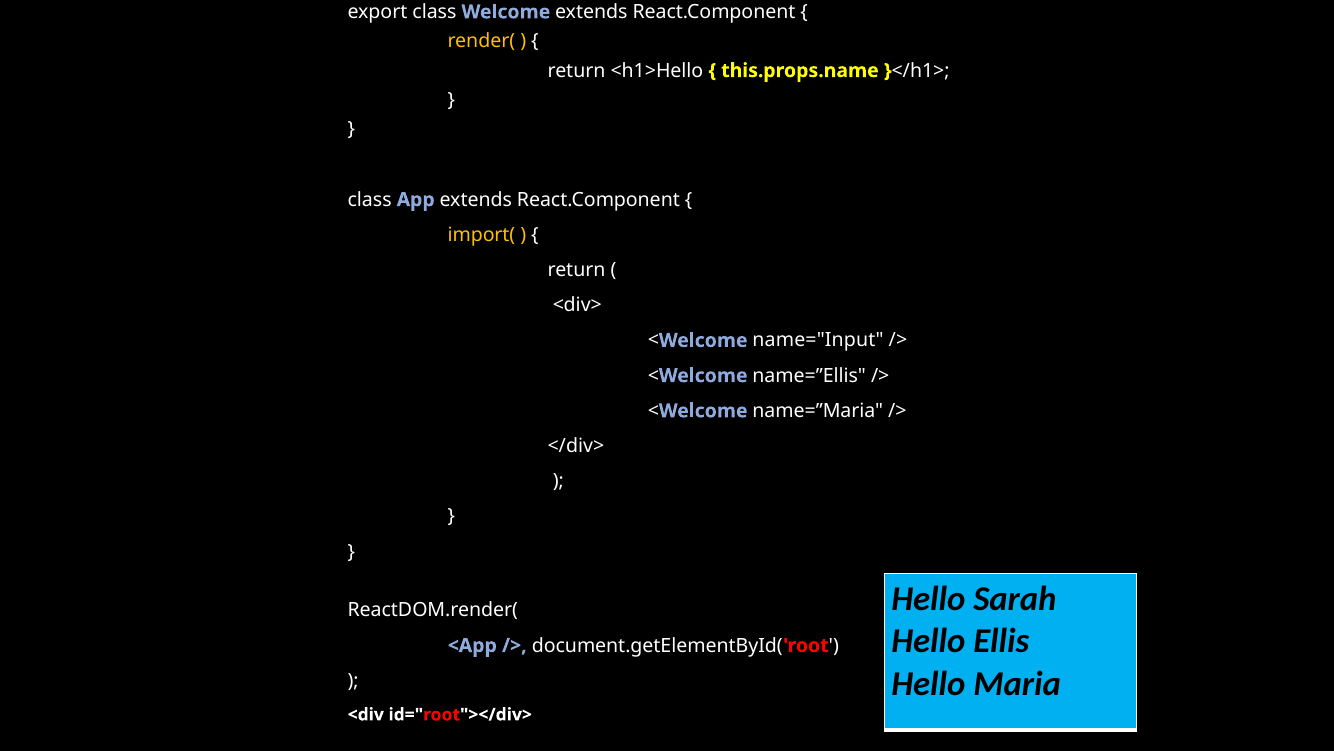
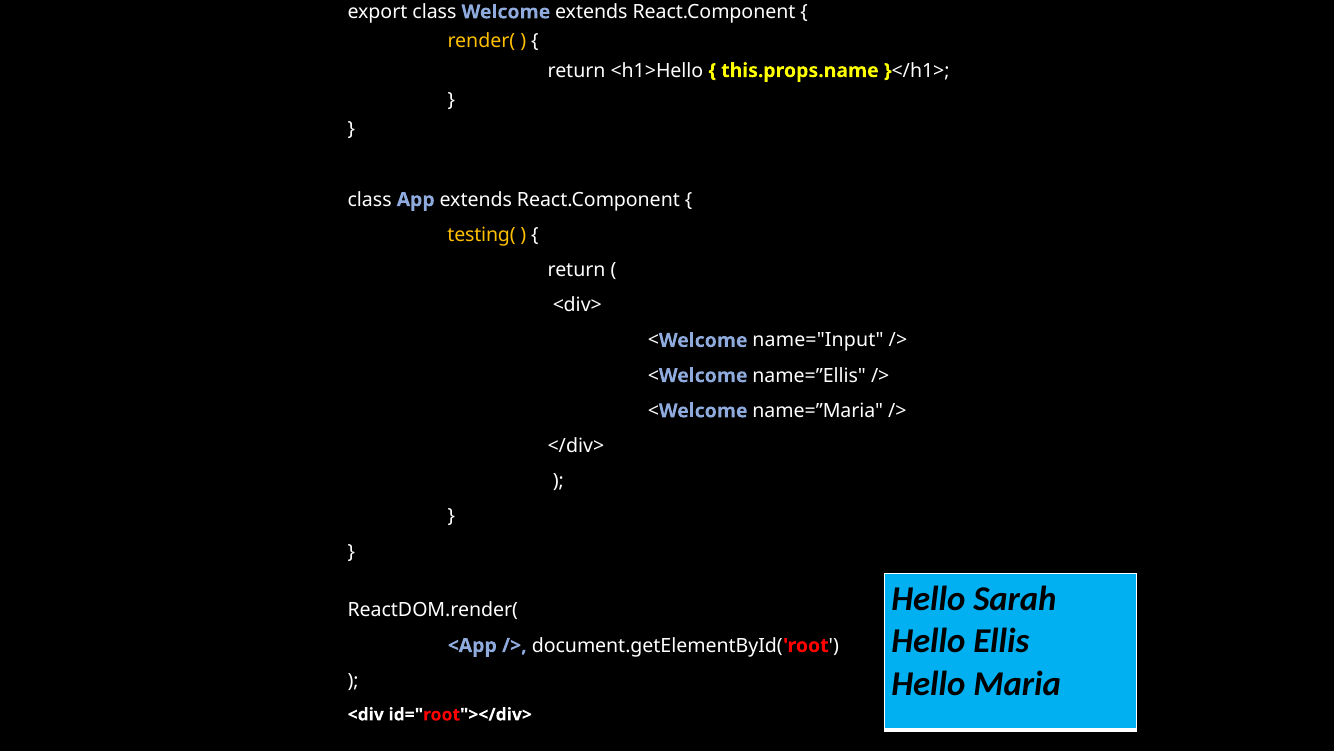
import(: import( -> testing( (482, 235)
